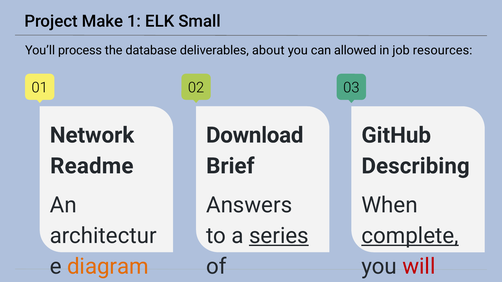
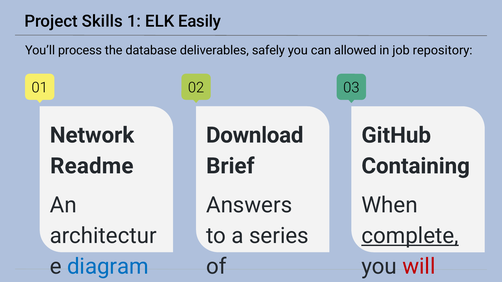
Make: Make -> Skills (102, 21)
Small: Small -> Easily (200, 21)
about: about -> safely (268, 51)
job resources: resources -> repository (443, 51)
Describing: Describing -> Containing (416, 166)
series underline: present -> none (279, 236)
diagram colour: orange -> blue (108, 267)
